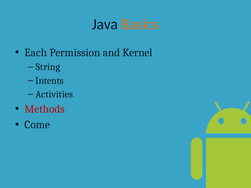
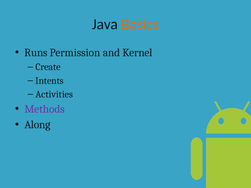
Each: Each -> Runs (36, 53)
String: String -> Create (48, 67)
Methods colour: red -> purple (45, 109)
Come: Come -> Along (37, 125)
